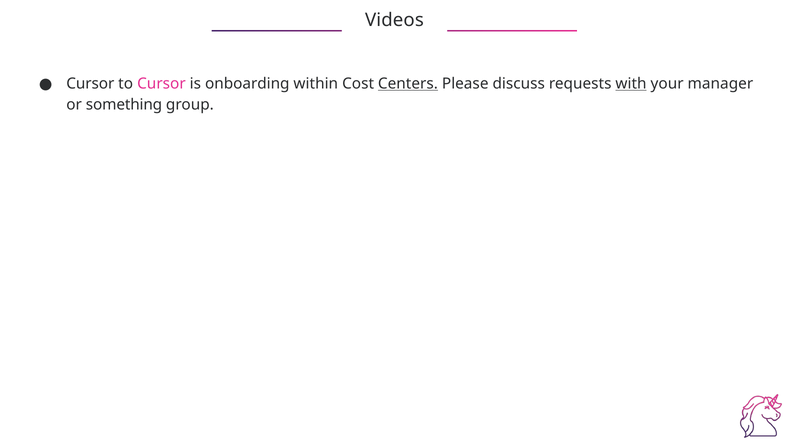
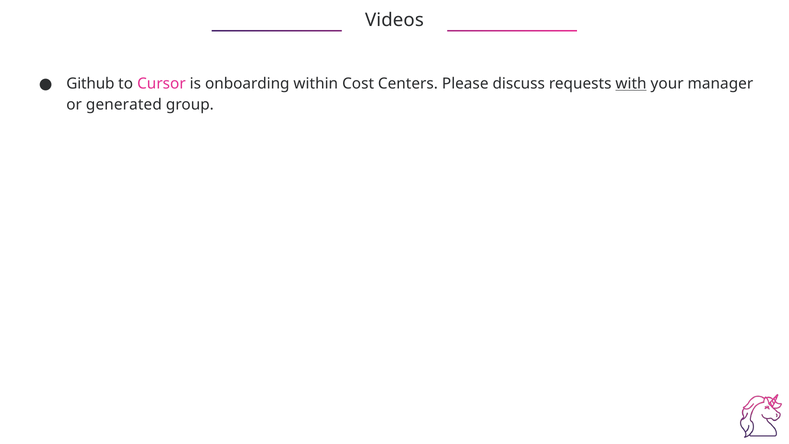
Cursor: Cursor -> Github (90, 84)
Centers underline: present -> none (408, 84)
something: something -> generated (124, 105)
